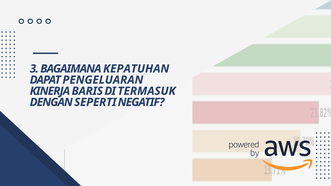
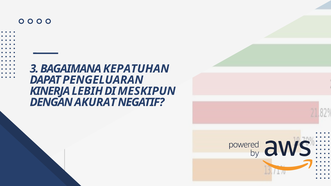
BARIS: BARIS -> LEBIH (87, 91)
TERMASUK: TERMASUK -> MESKIPUN (147, 91)
SEPERTI: SEPERTI -> AKURAT (95, 102)
